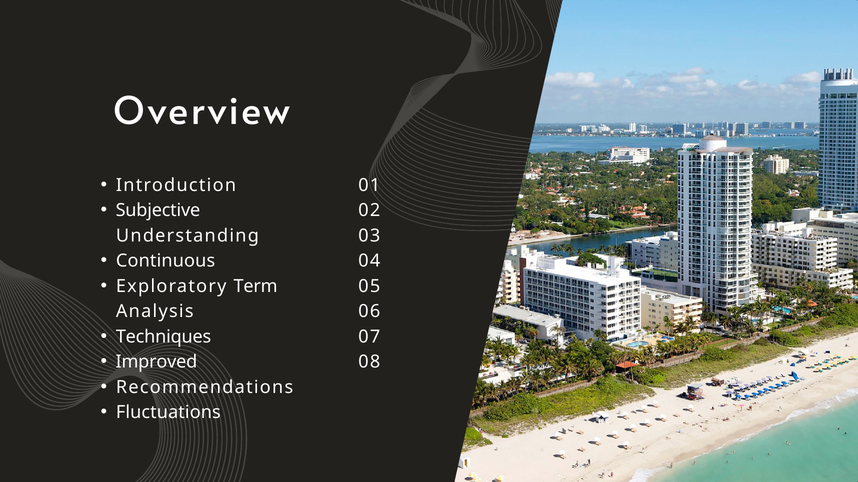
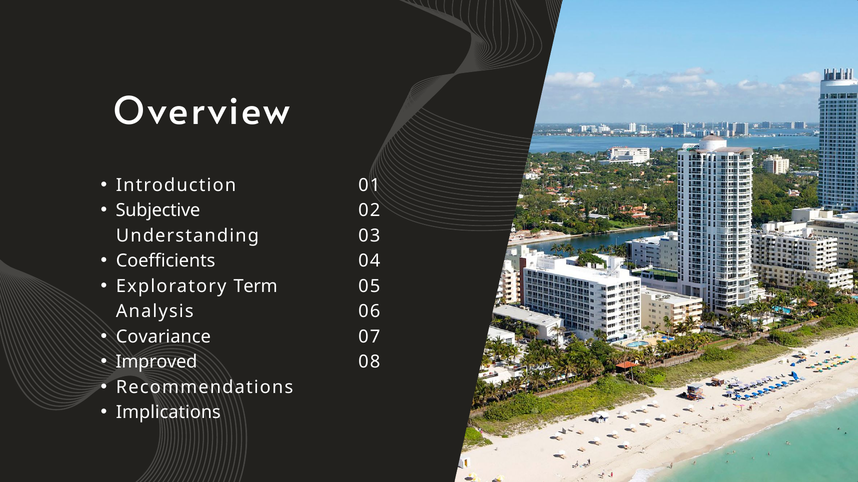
Continuous: Continuous -> Coefficients (166, 261)
Techniques: Techniques -> Covariance (163, 337)
Fluctuations: Fluctuations -> Implications (168, 413)
